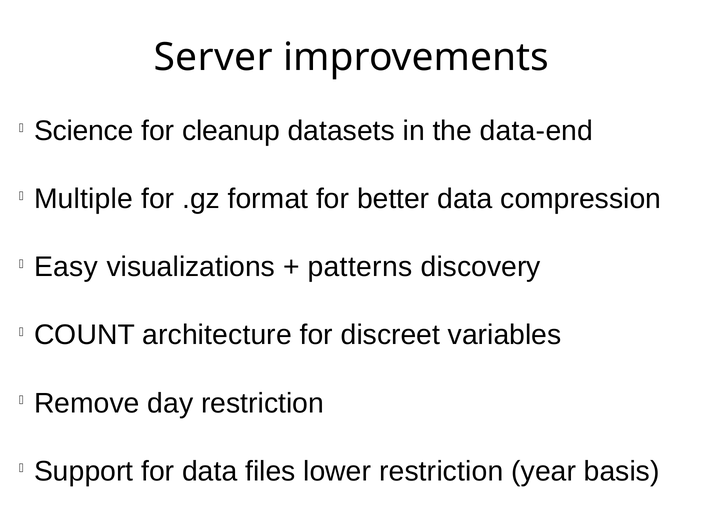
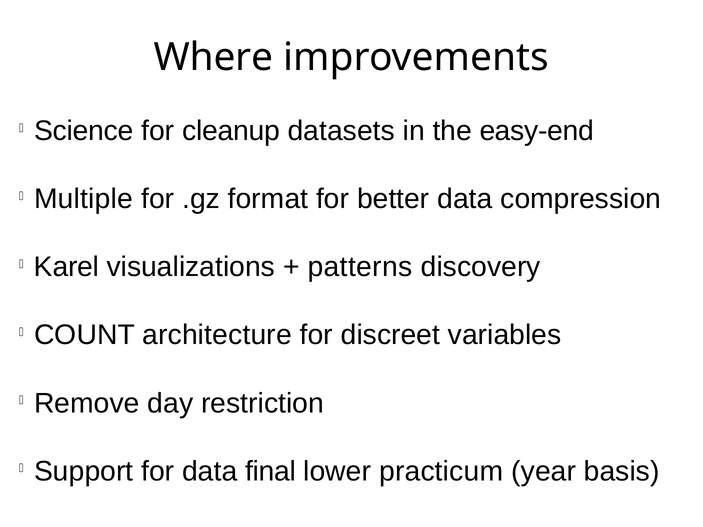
Server: Server -> Where (213, 57)
data-end: data-end -> easy-end (537, 131)
Easy: Easy -> Karel (66, 267)
files: files -> final (271, 471)
lower restriction: restriction -> practicum (441, 471)
